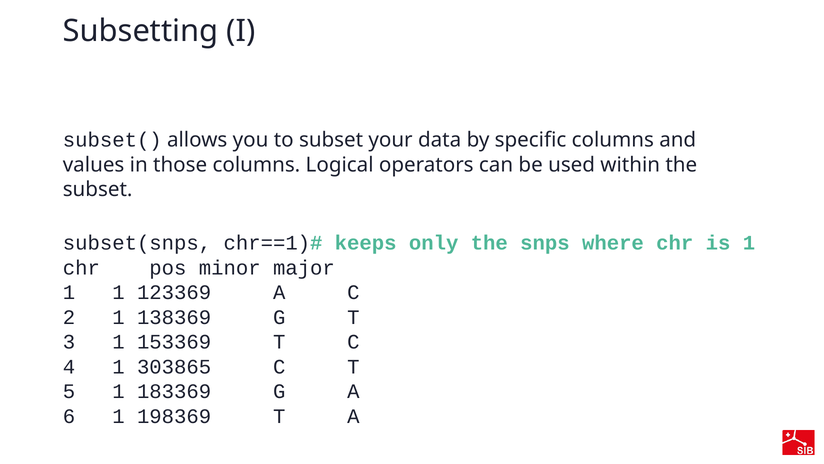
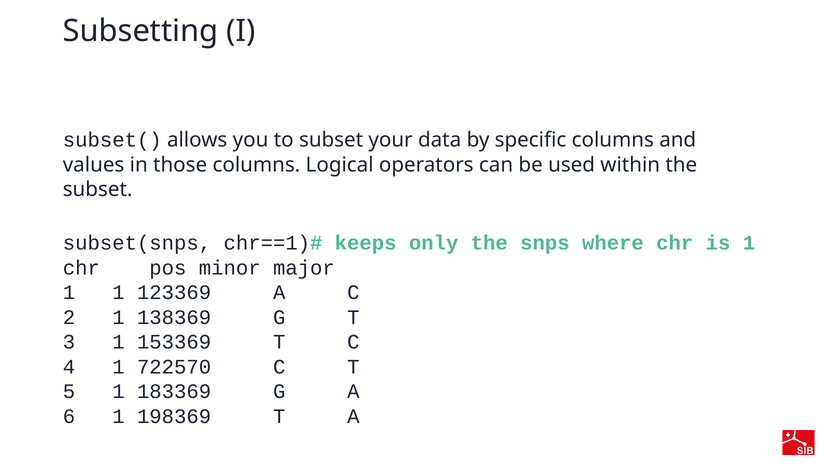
303865: 303865 -> 722570 (174, 366)
